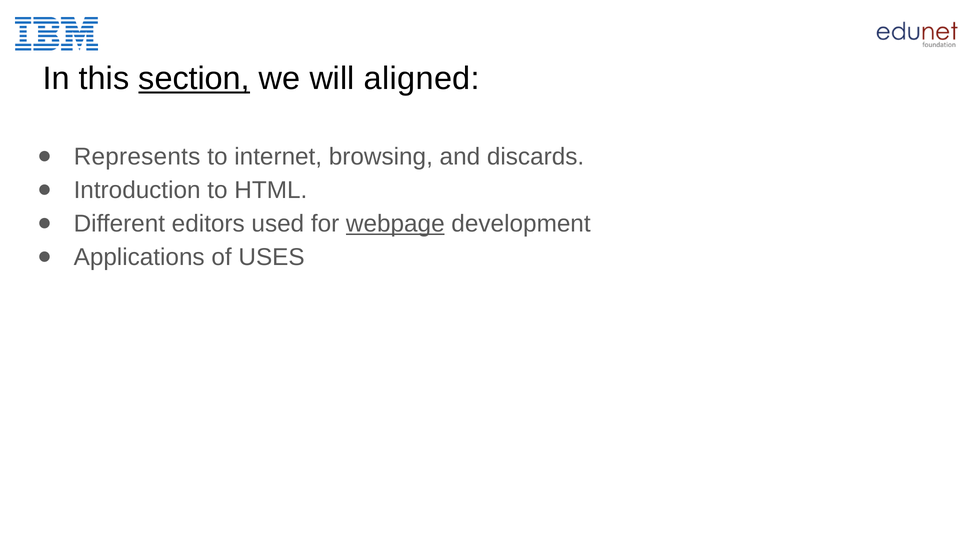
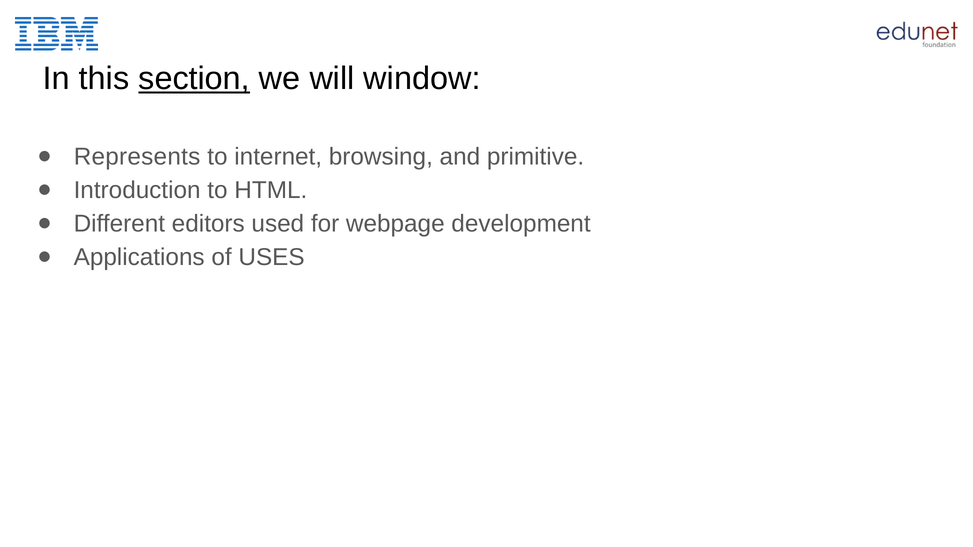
aligned: aligned -> window (422, 79)
discards: discards -> primitive (536, 157)
webpage underline: present -> none (395, 224)
